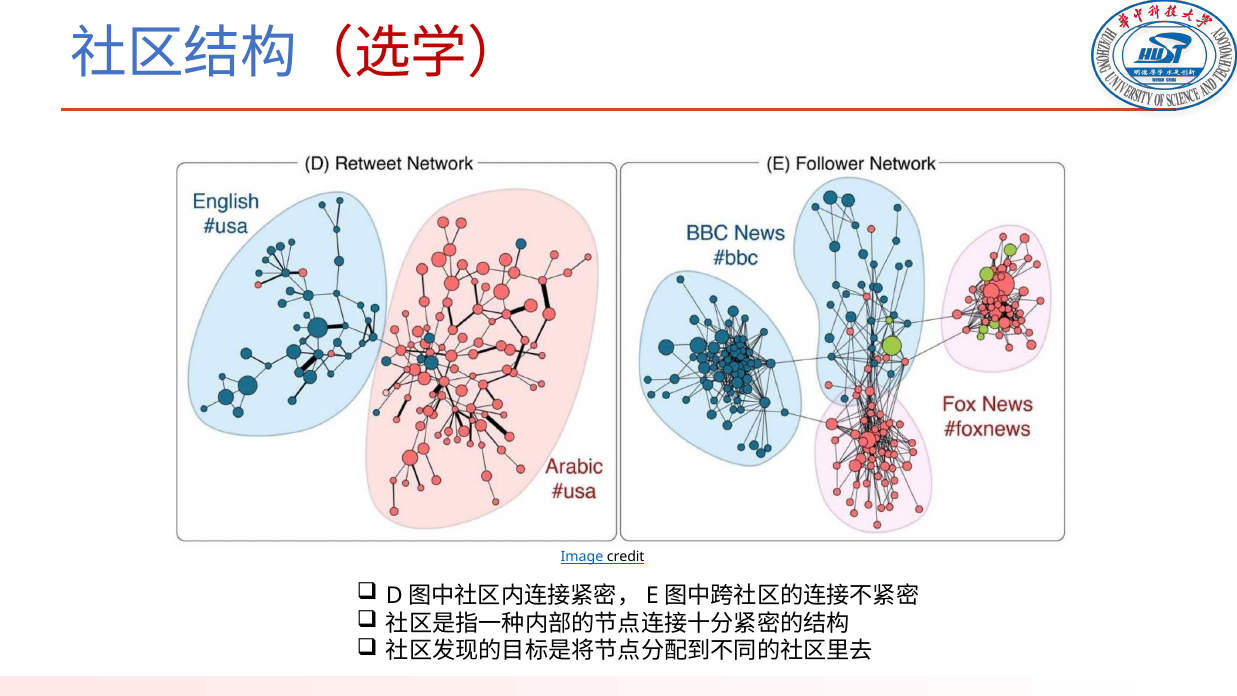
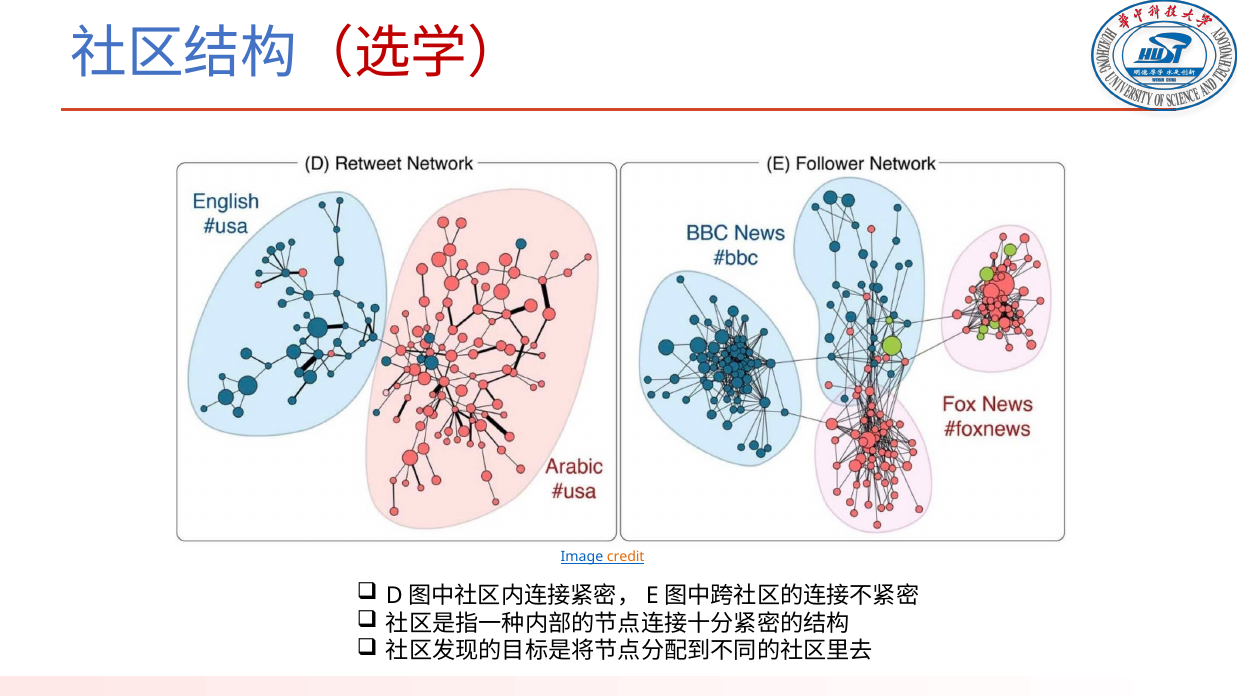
credit colour: black -> orange (626, 557)
